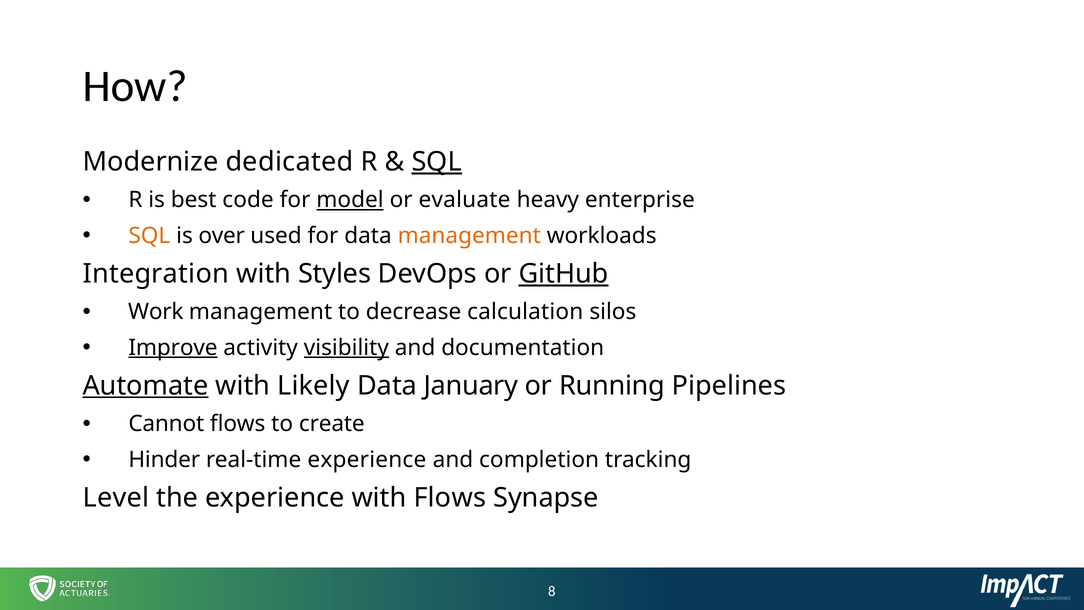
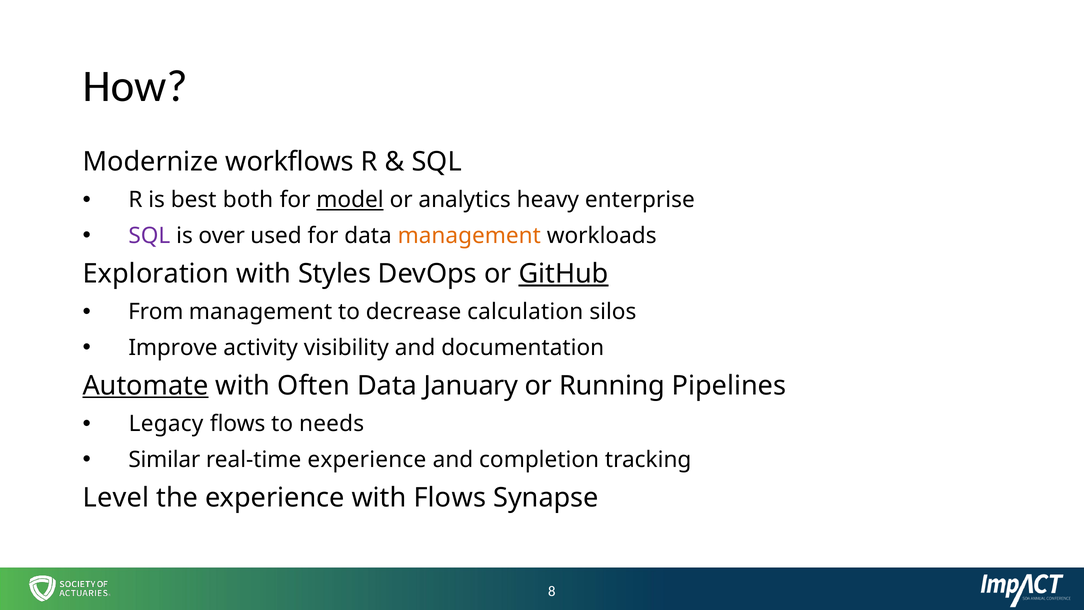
dedicated: dedicated -> workflows (290, 162)
SQL underline: present -> none (437, 162)
code: code -> both (248, 200)
evaluate: evaluate -> analytics (465, 200)
SQL colour: orange -> purple (149, 236)
Integration: Integration -> Exploration (156, 274)
Work: Work -> From (156, 312)
Improve underline: present -> none (173, 348)
visibility underline: present -> none (346, 348)
Likely: Likely -> Often (314, 386)
Cannot: Cannot -> Legacy (166, 424)
create: create -> needs (332, 424)
Hinder: Hinder -> Similar (164, 459)
